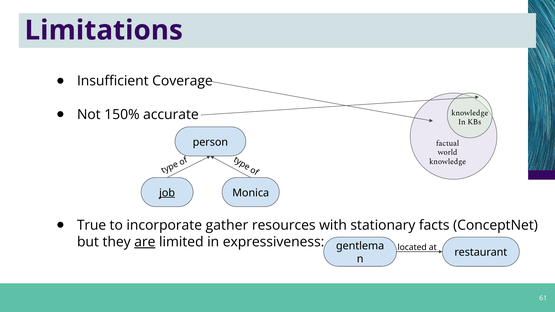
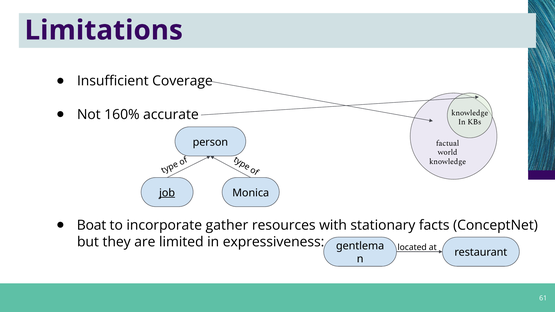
150%: 150% -> 160% (122, 115)
True: True -> Boat (92, 225)
are underline: present -> none (145, 242)
